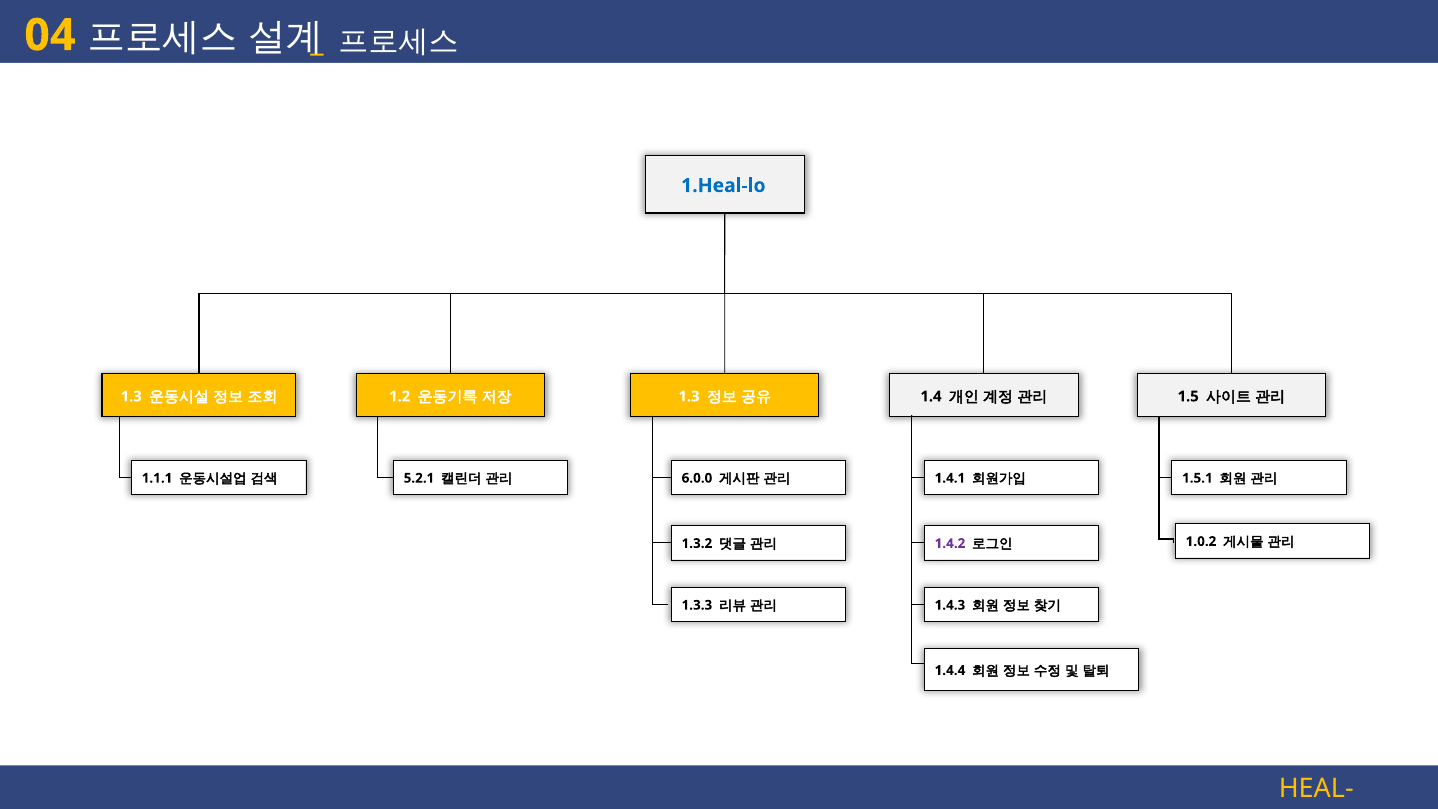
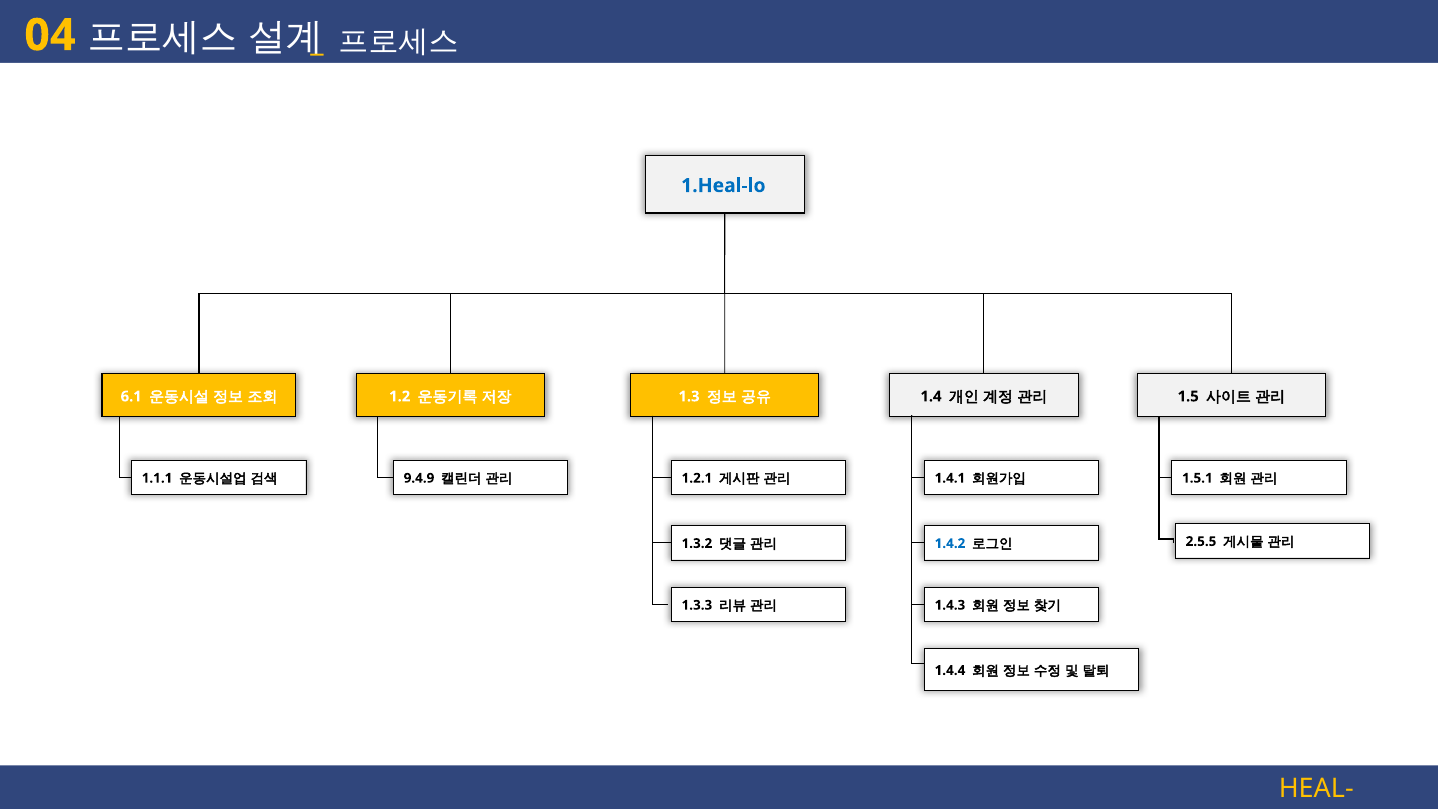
1.3: 1.3 -> 6.1 (131, 396)
5.2.1: 5.2.1 -> 9.4.9 (419, 478)
6.0.0: 6.0.0 -> 1.2.1 (697, 478)
1.0.2: 1.0.2 -> 2.5.5 (1201, 541)
1.4.2 colour: purple -> blue (950, 543)
